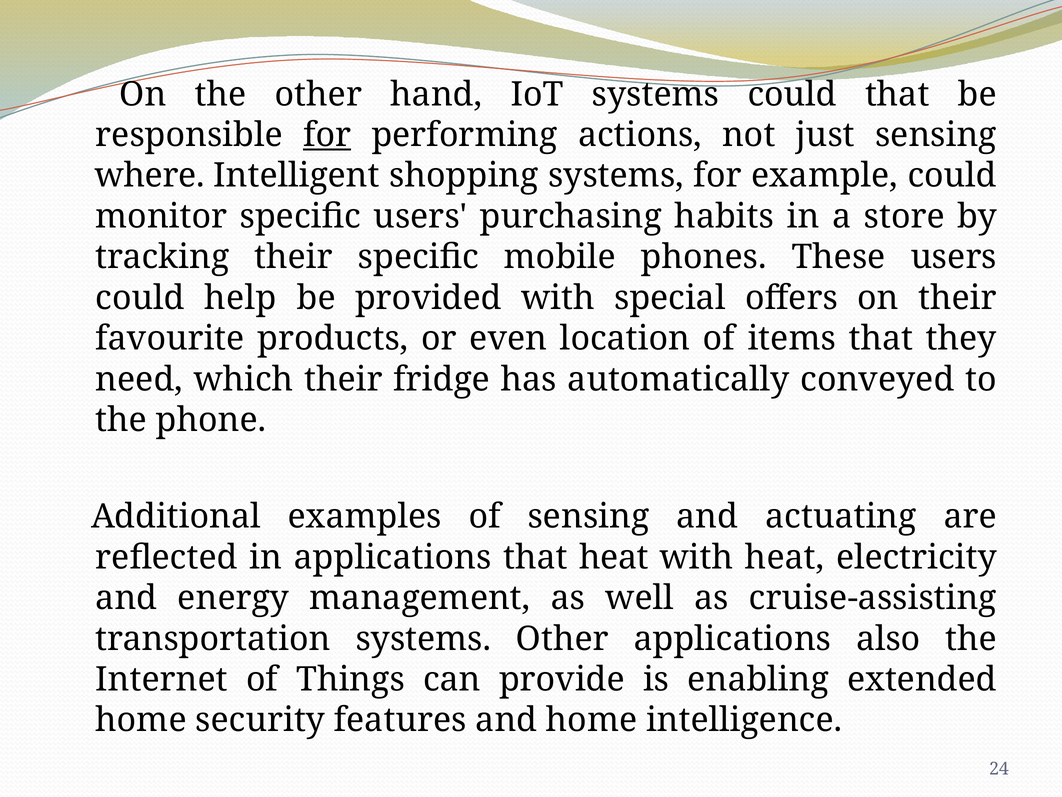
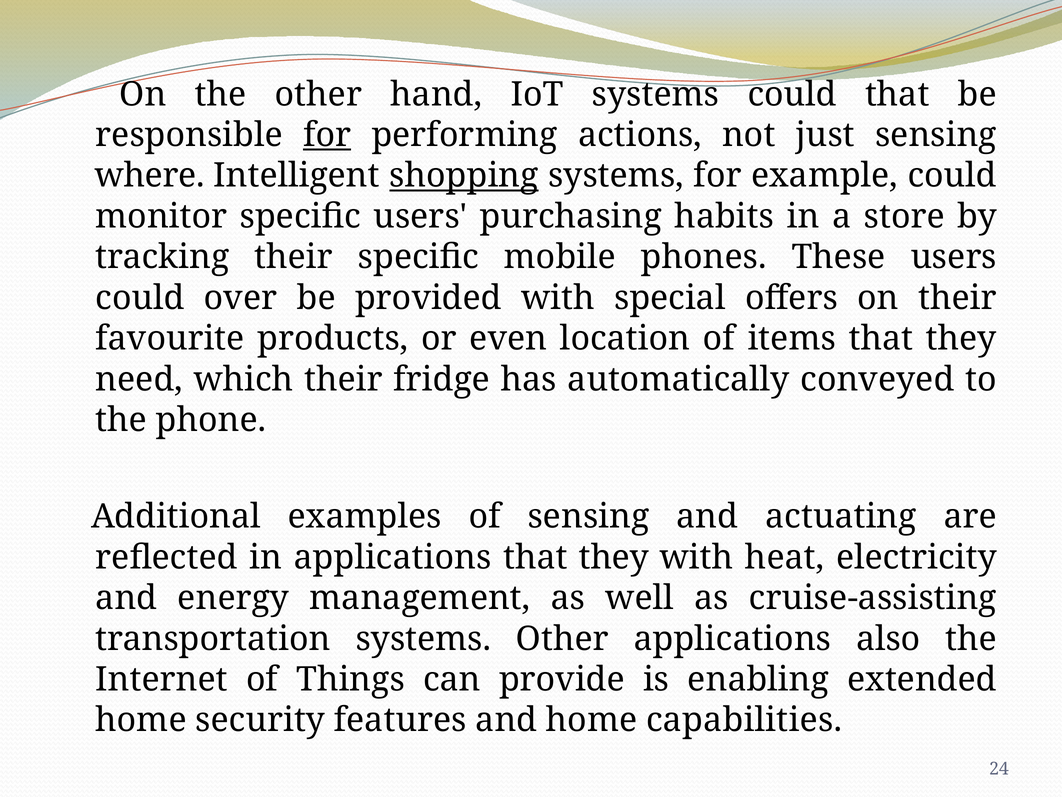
shopping underline: none -> present (464, 176)
help: help -> over (241, 298)
applications that heat: heat -> they (614, 557)
intelligence: intelligence -> capabilities (744, 720)
